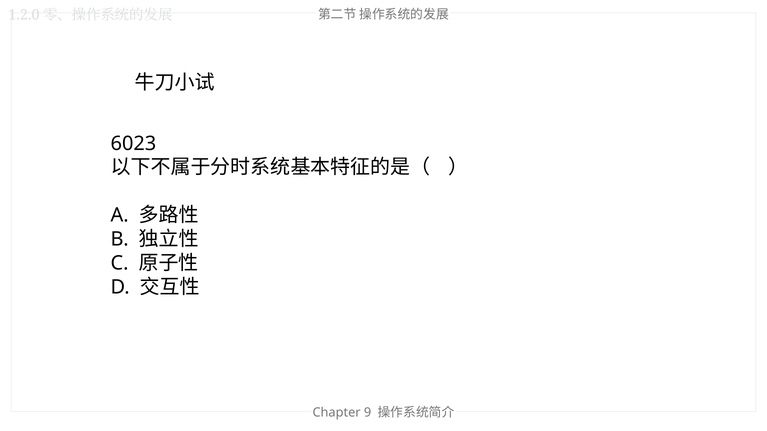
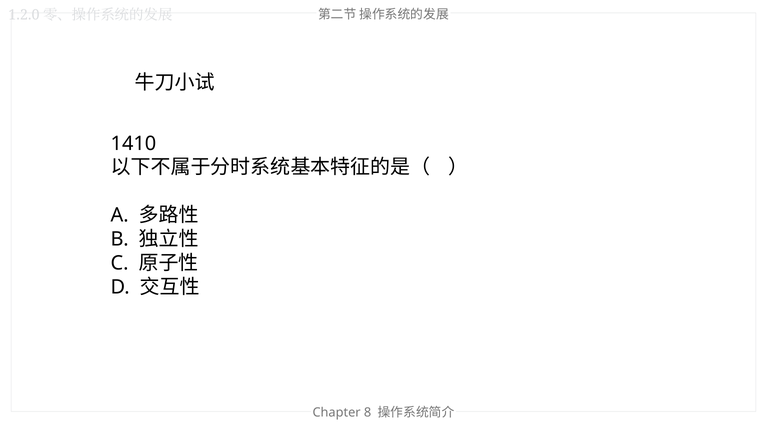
6023: 6023 -> 1410 (133, 144)
9: 9 -> 8 (368, 413)
